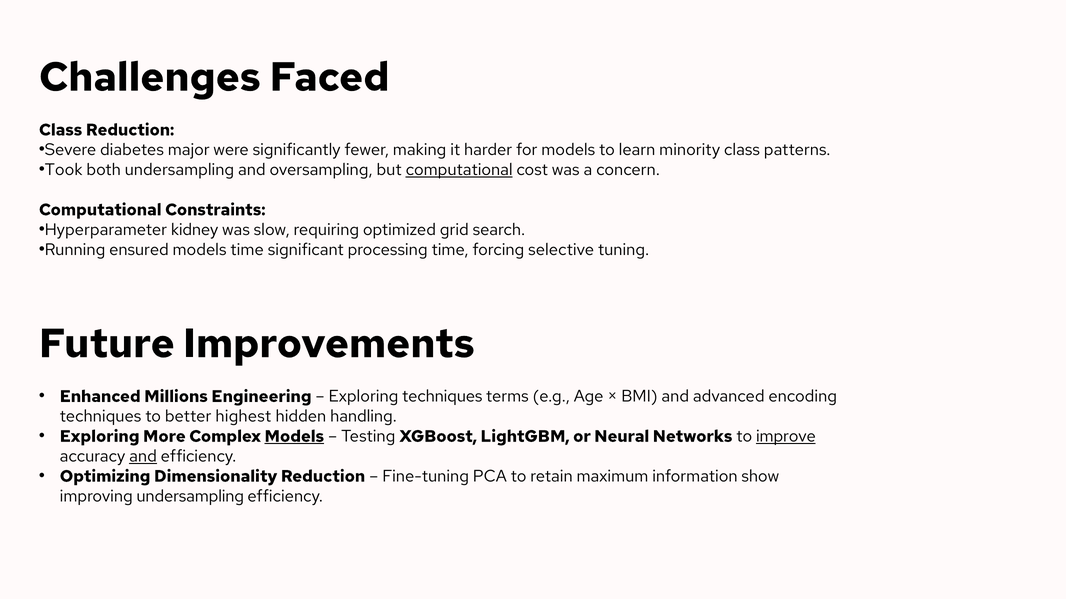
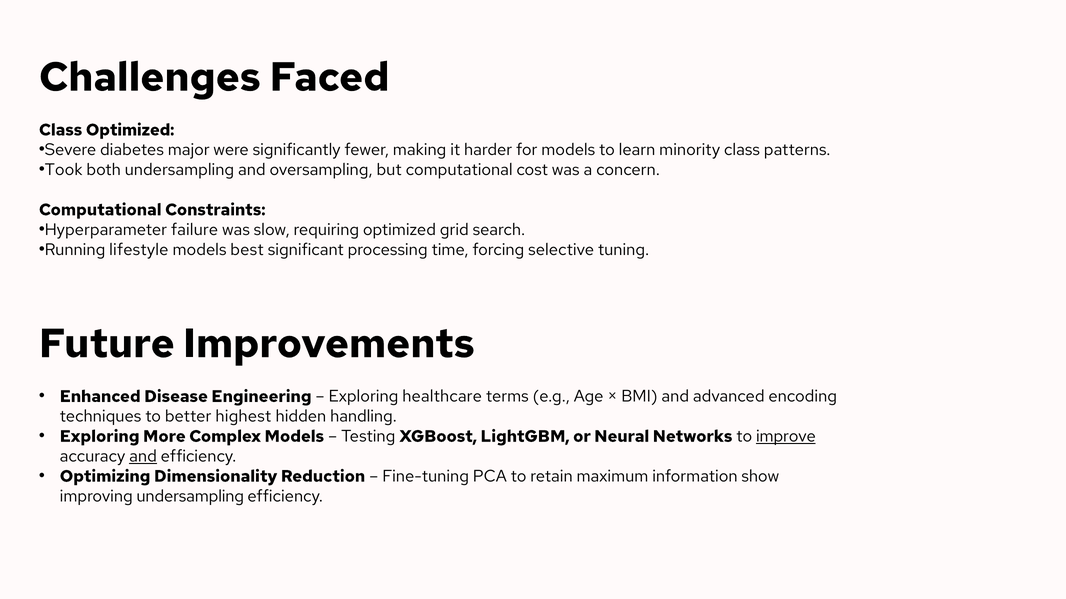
Class Reduction: Reduction -> Optimized (130, 130)
computational underline: present -> none (459, 170)
kidney: kidney -> failure (195, 230)
ensured: ensured -> lifestyle (139, 250)
models time: time -> best (247, 250)
Millions: Millions -> Disease (176, 397)
Exploring techniques: techniques -> healthcare (442, 397)
Models underline: present -> none (294, 437)
